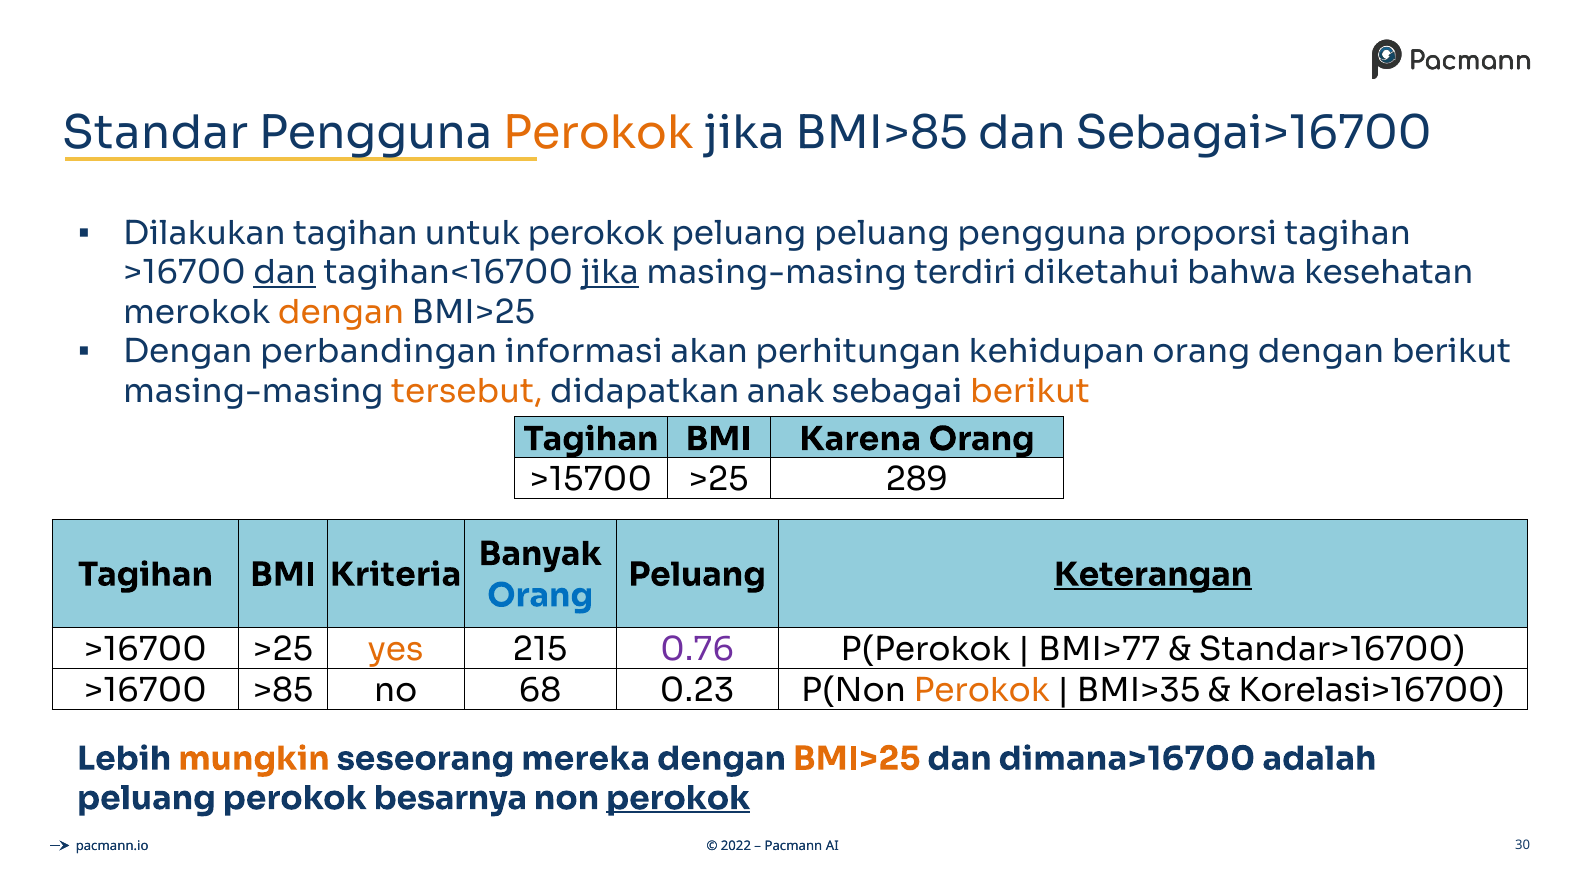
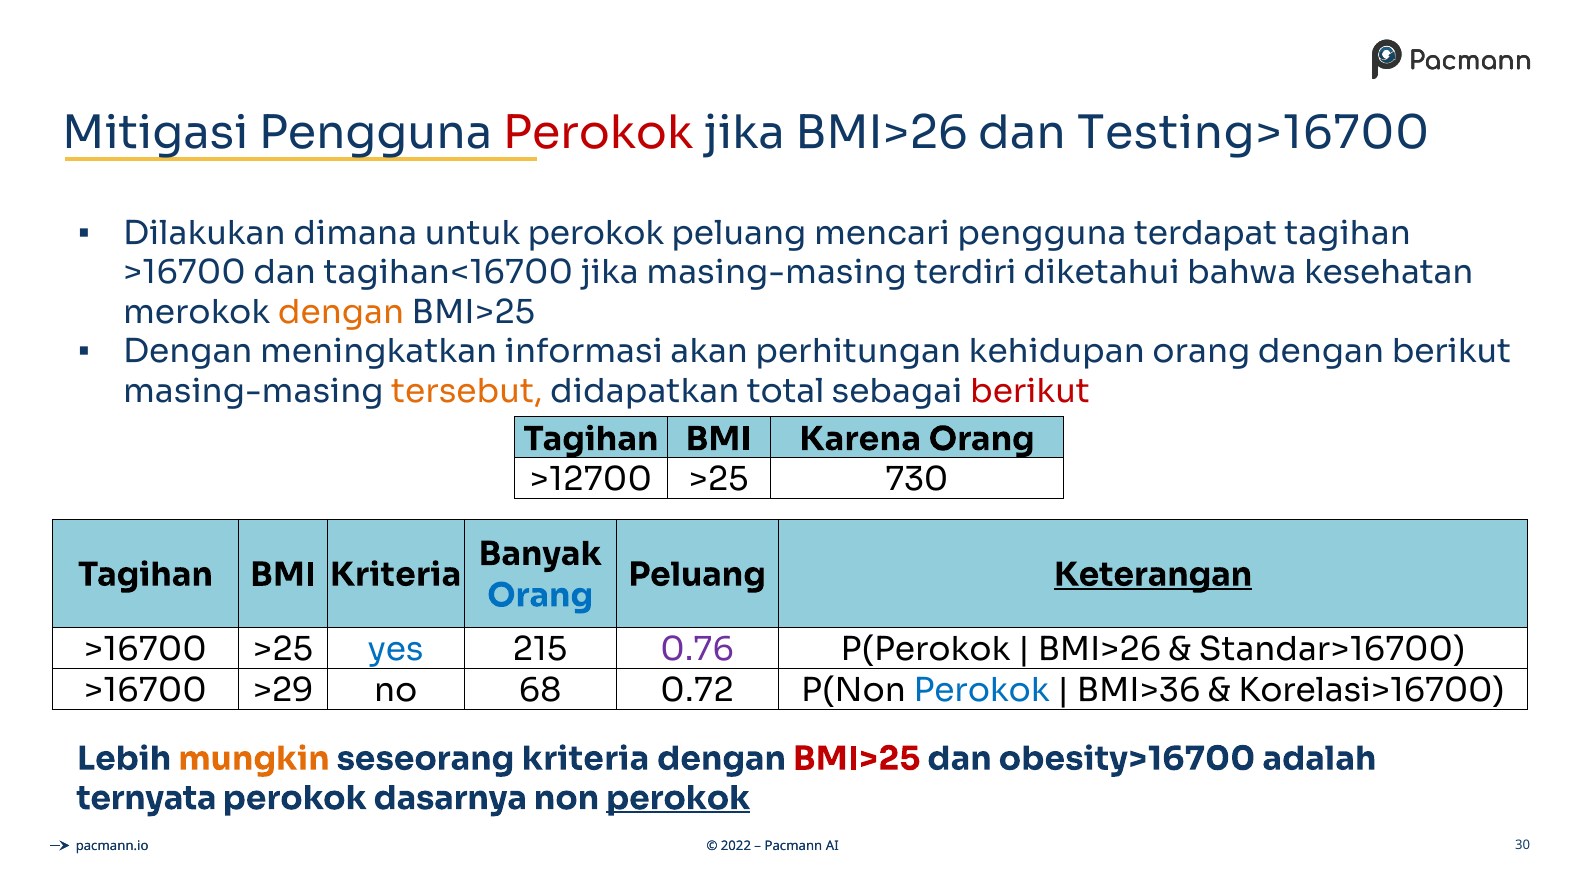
Standar: Standar -> Mitigasi (155, 133)
Perokok colour: orange -> red (598, 133)
jika BMI>85: BMI>85 -> BMI>26 (882, 133)
Sebagai>16700: Sebagai>16700 -> Testing>16700 (1253, 133)
Dilakukan tagihan: tagihan -> dimana (355, 233)
peluang peluang: peluang -> mencari (882, 233)
proporsi: proporsi -> terdapat (1206, 233)
dan underline: present -> none (285, 273)
jika underline: present -> none (610, 273)
perbandingan: perbandingan -> meningkatkan (379, 352)
anak: anak -> total (786, 391)
berikut colour: orange -> red (1030, 391)
>15700: >15700 -> >12700 (591, 480)
289: 289 -> 730 (917, 480)
yes colour: orange -> blue (396, 650)
BMI>77: BMI>77 -> BMI>26 (1100, 650)
>85: >85 -> >29 (283, 691)
0.23: 0.23 -> 0.72 (697, 691)
Perokok colour: orange -> blue (982, 691)
BMI>35: BMI>35 -> BMI>36 (1139, 691)
seseorang mereka: mereka -> kriteria (586, 759)
BMI>25 colour: orange -> red (857, 759)
dimana>16700: dimana>16700 -> obesity>16700 (1127, 759)
peluang: peluang -> ternyata (146, 798)
besarnya: besarnya -> dasarnya (450, 798)
